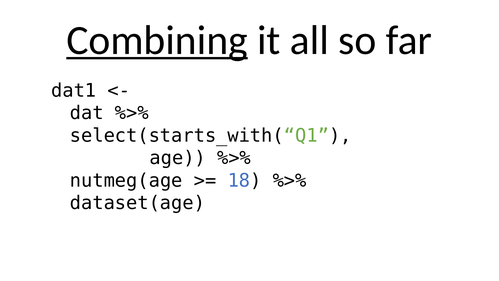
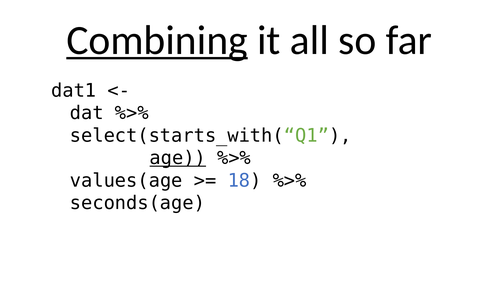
age underline: none -> present (178, 158)
nutmeg(age: nutmeg(age -> values(age (126, 180)
dataset(age: dataset(age -> seconds(age (137, 203)
